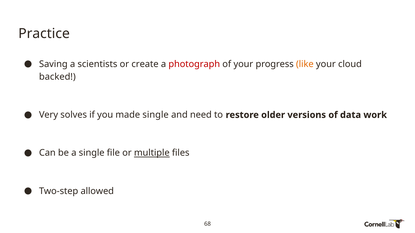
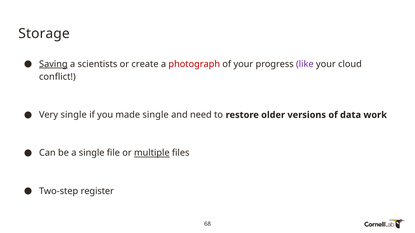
Practice: Practice -> Storage (44, 34)
Saving underline: none -> present (53, 64)
like colour: orange -> purple (305, 64)
backed: backed -> conflict (57, 77)
Very solves: solves -> single (74, 115)
allowed: allowed -> register (97, 191)
